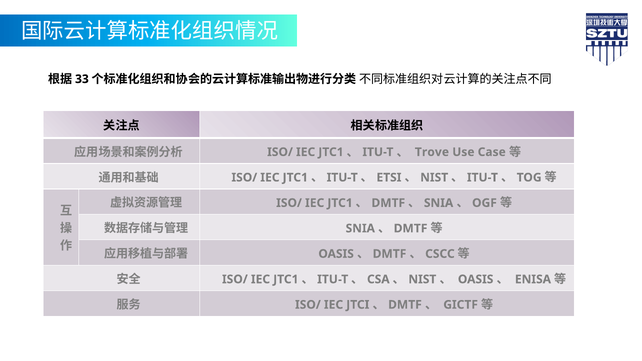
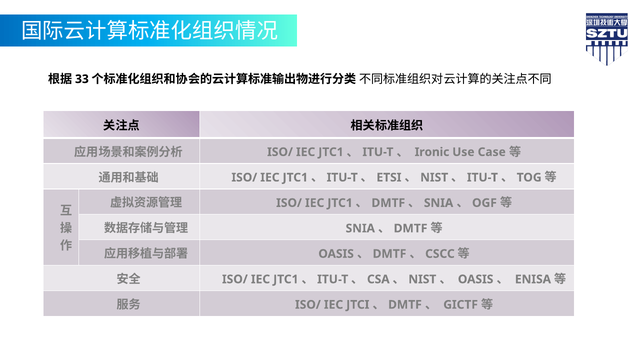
Trove: Trove -> Ironic (432, 152)
